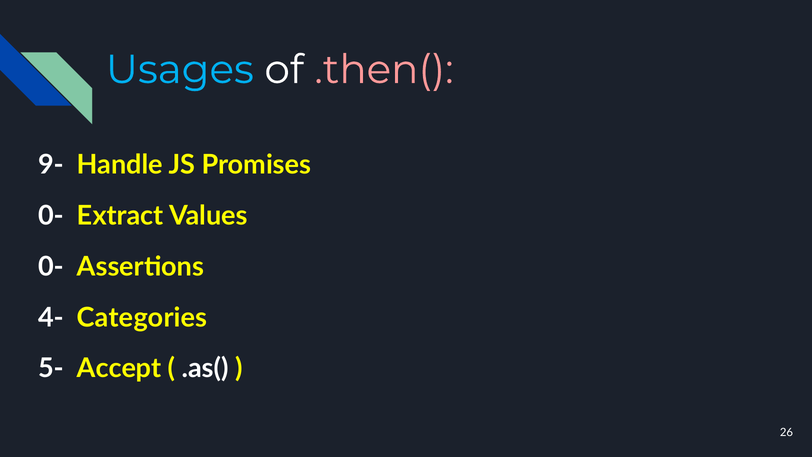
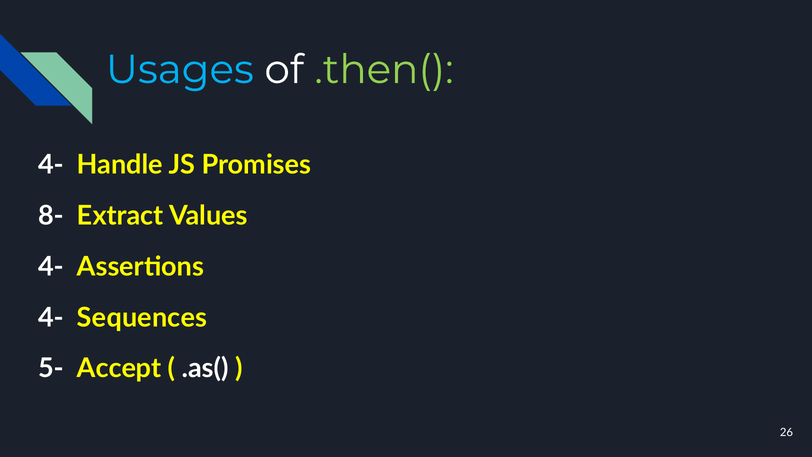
.then( colour: pink -> light green (384, 70)
9-: 9- -> 4- (51, 165)
0-: 0- -> 8- (51, 216)
0-: 0- -> 4- (51, 267)
Categories: Categories -> Sequences (142, 317)
